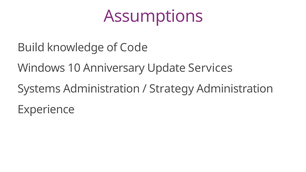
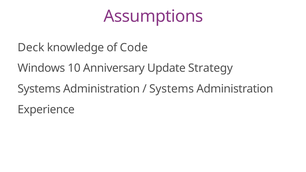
Build: Build -> Deck (31, 48)
Services: Services -> Strategy (210, 68)
Strategy: Strategy -> Systems (172, 89)
